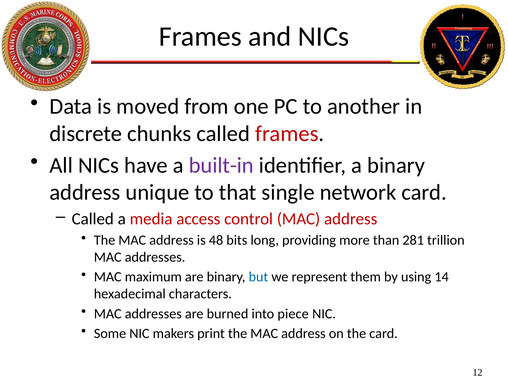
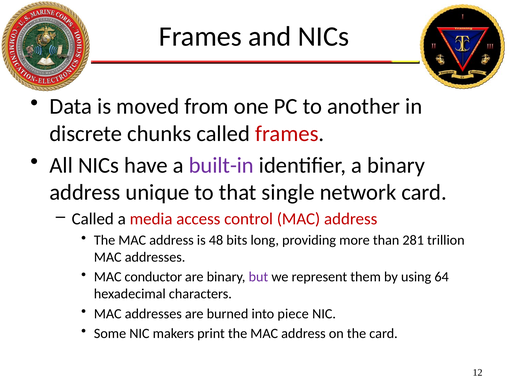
maximum: maximum -> conductor (153, 277)
but colour: blue -> purple (258, 277)
14: 14 -> 64 (442, 277)
